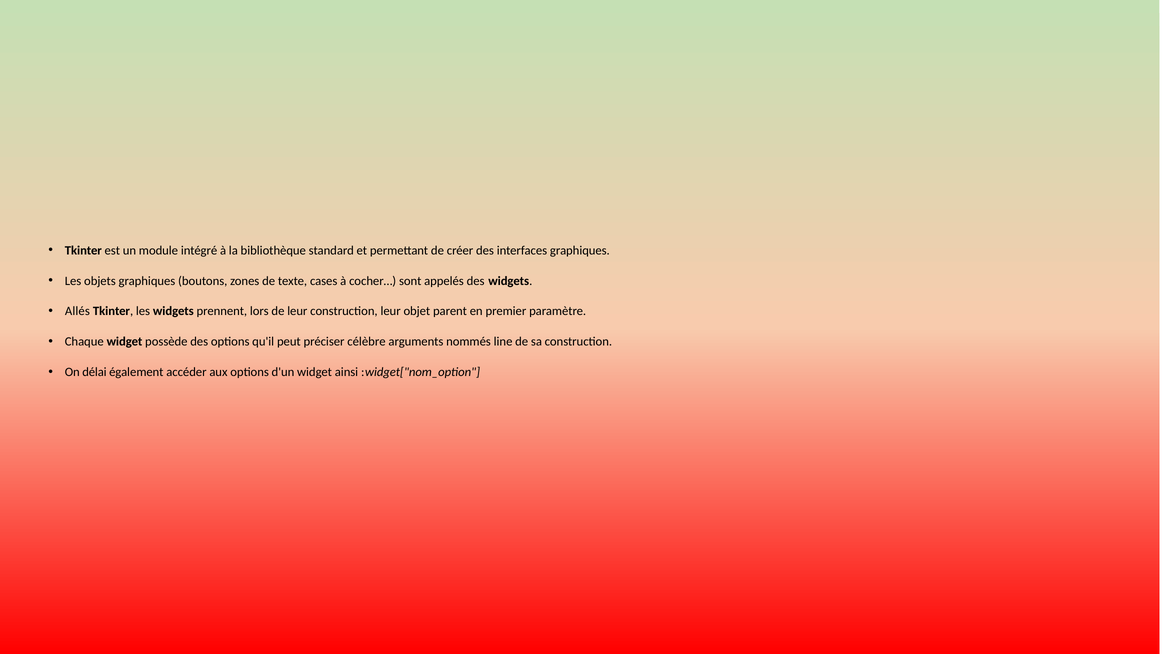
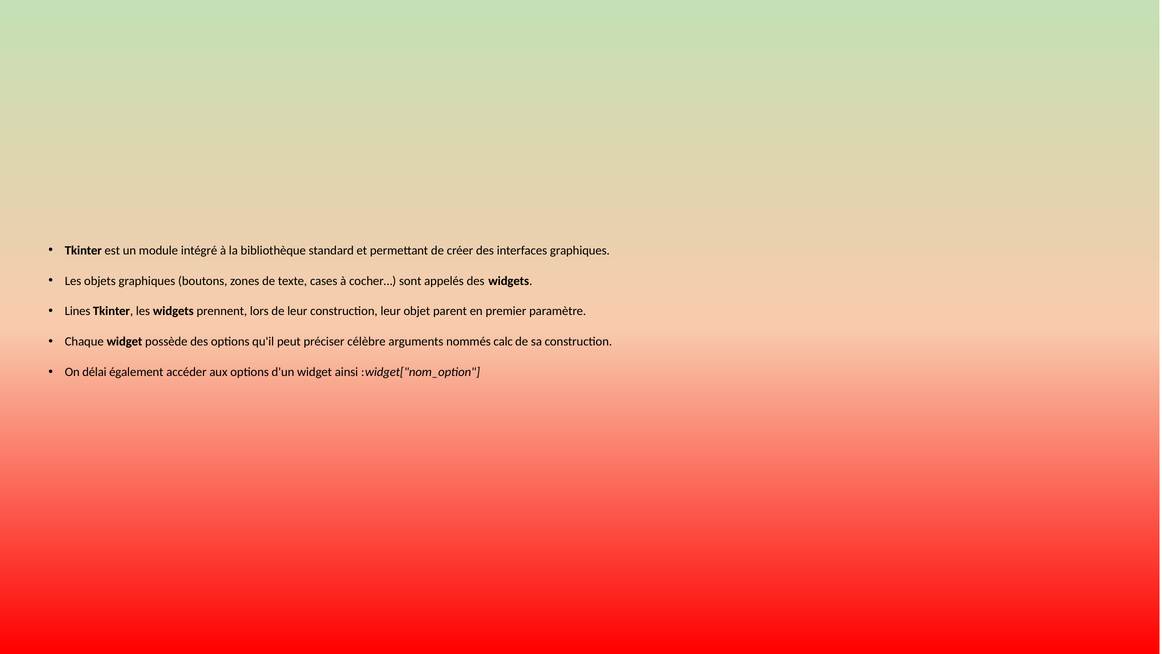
Allés: Allés -> Lines (78, 311)
line: line -> calc (503, 342)
